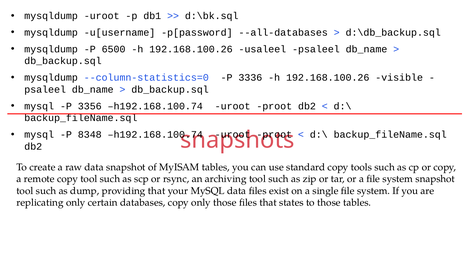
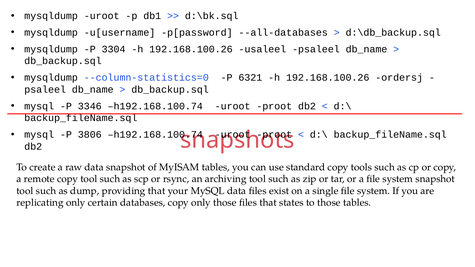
6500: 6500 -> 3304 (114, 49)
3336: 3336 -> 6321 (250, 78)
visible: visible -> ordersj (399, 78)
3356: 3356 -> 3346 (90, 106)
8348: 8348 -> 3806 (90, 135)
